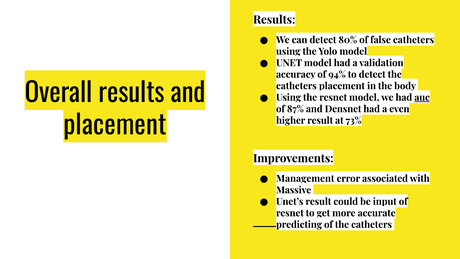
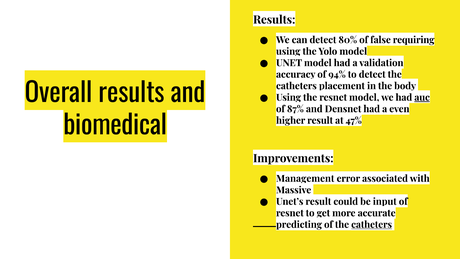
false catheters: catheters -> requiring (414, 40)
73%: 73% -> 47% (354, 120)
placement: placement -> biomedical (115, 125)
catheters underline: none -> present (372, 224)
